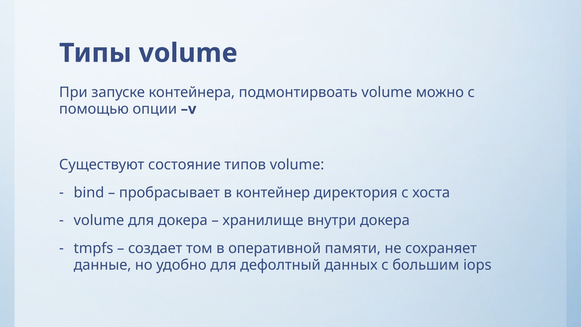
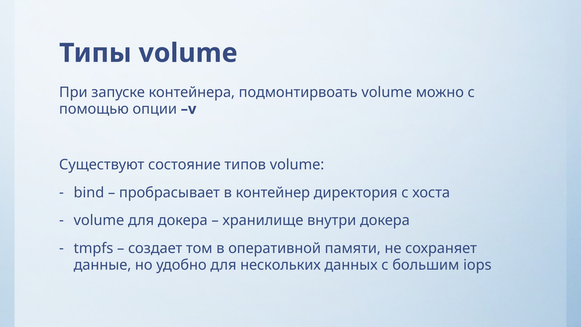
дефолтный: дефолтный -> нескольких (280, 265)
